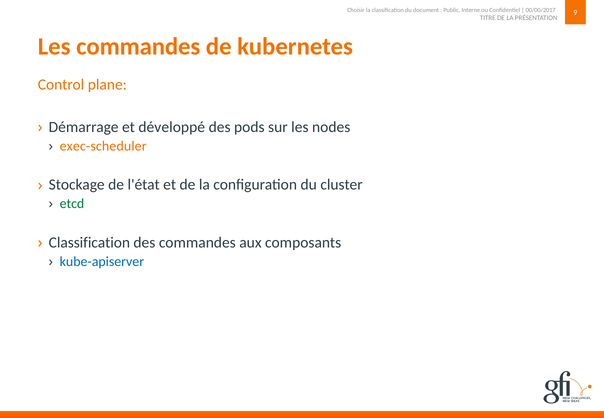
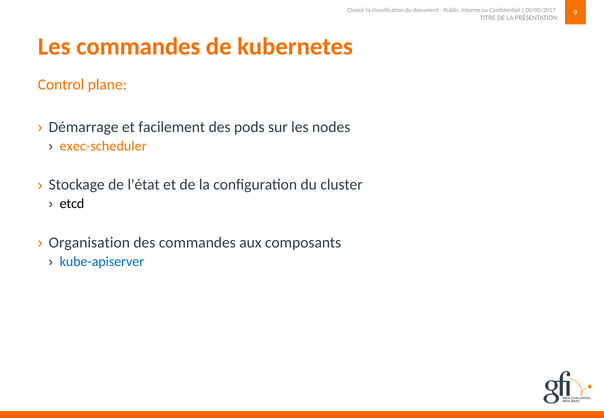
développé: développé -> facilement (172, 127)
etcd colour: green -> black (72, 204)
Classification: Classification -> Organisation (89, 243)
